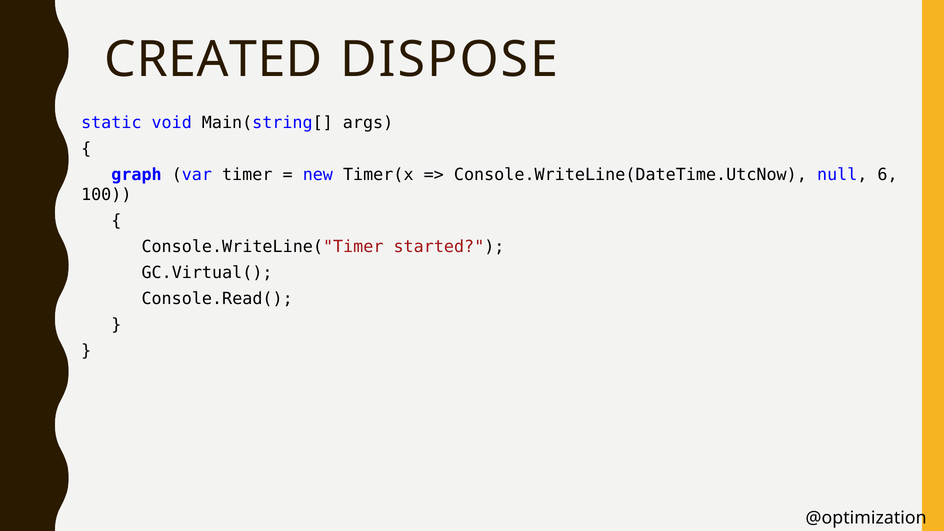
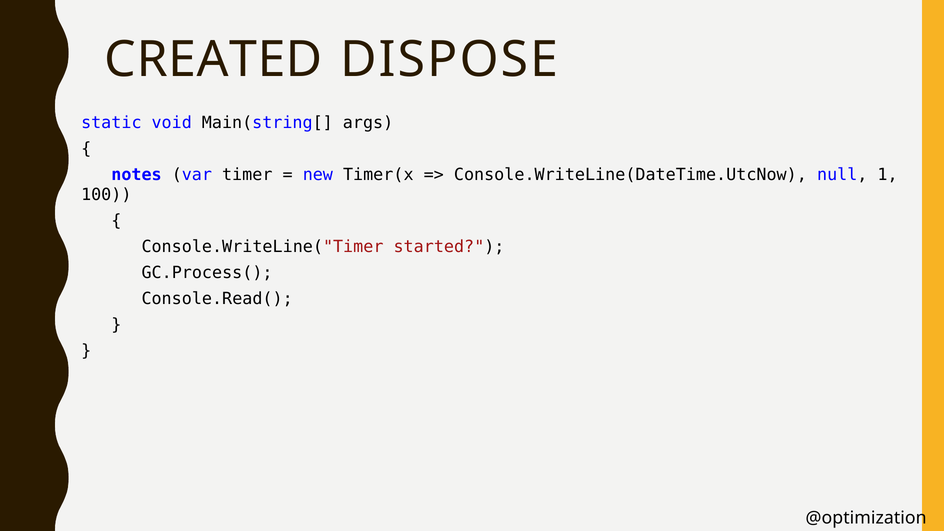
graph: graph -> notes (137, 175)
6: 6 -> 1 (888, 175)
GC.Virtual(: GC.Virtual( -> GC.Process( (207, 273)
